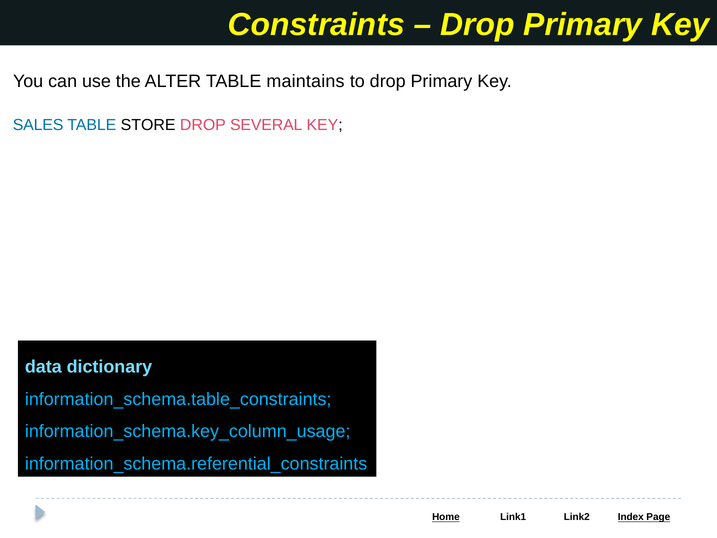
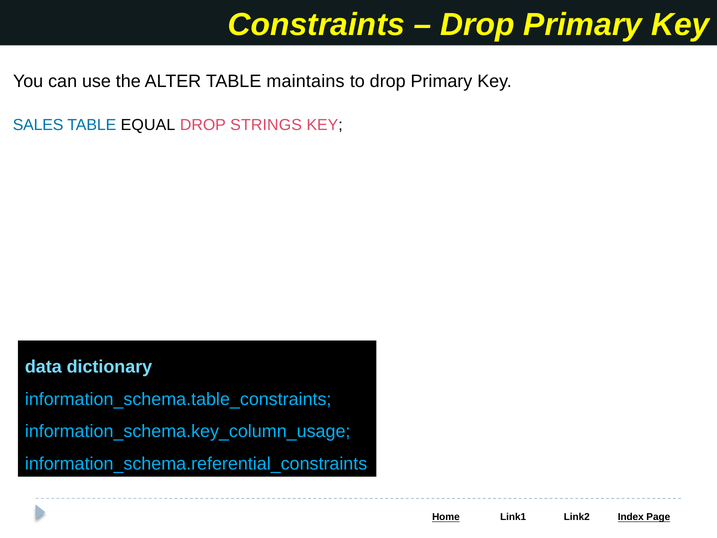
STORE: STORE -> EQUAL (148, 125)
SEVERAL: SEVERAL -> STRINGS (266, 125)
